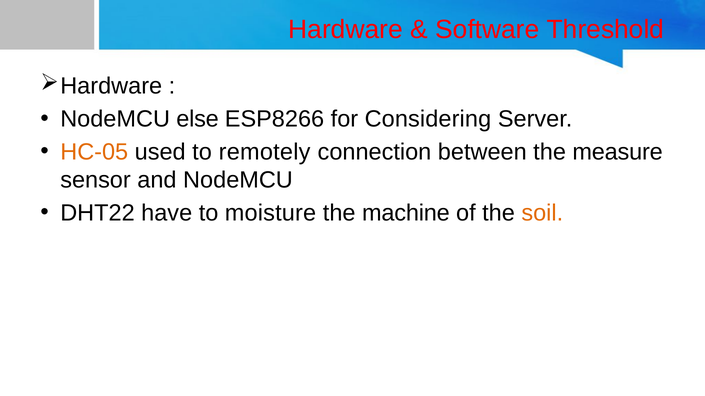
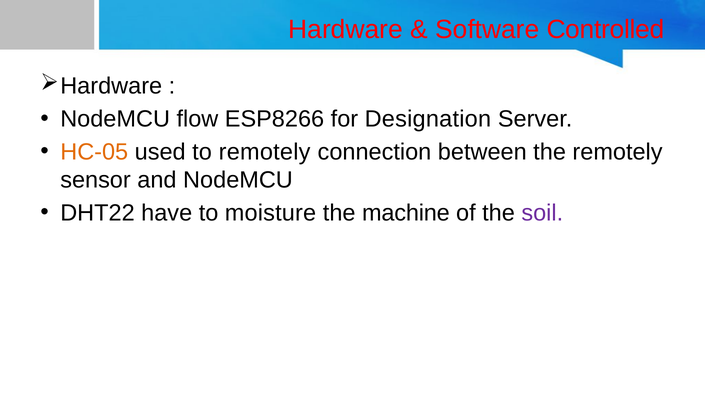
Threshold: Threshold -> Controlled (606, 30)
else: else -> flow (197, 119)
Considering: Considering -> Designation (428, 119)
the measure: measure -> remotely (618, 152)
soil colour: orange -> purple (542, 213)
